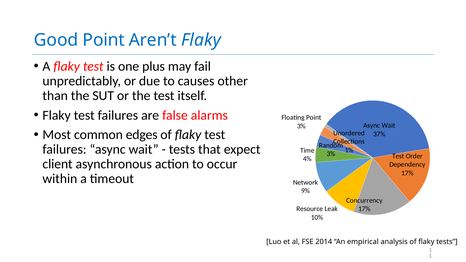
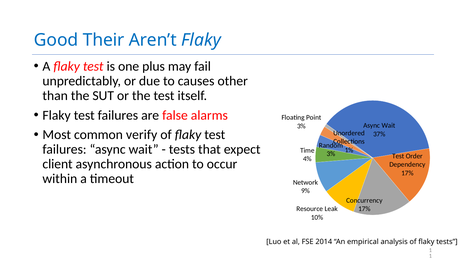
Good Point: Point -> Their (104, 40)
edges: edges -> verify (142, 135)
